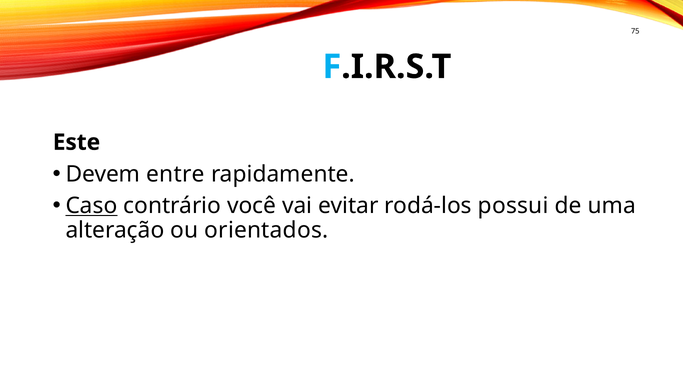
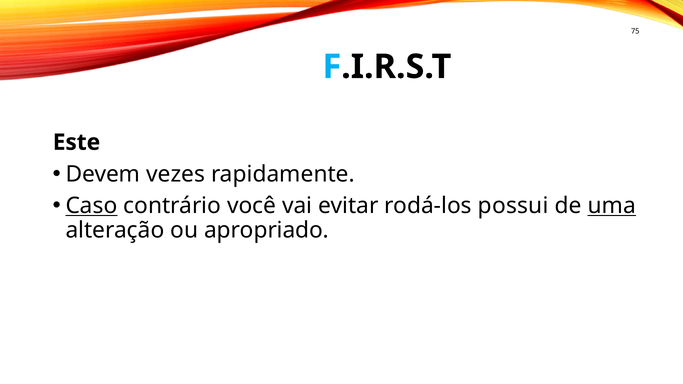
entre: entre -> vezes (176, 174)
uma underline: none -> present (612, 206)
orientados: orientados -> apropriado (267, 230)
